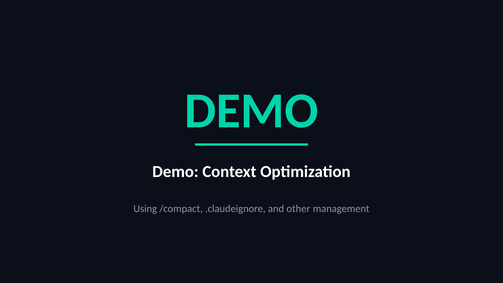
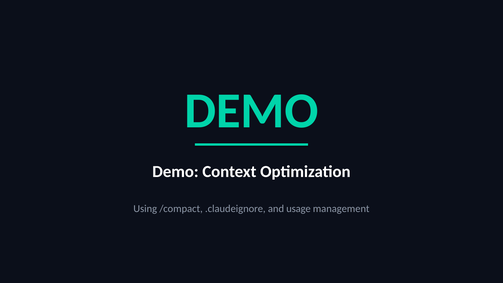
other: other -> usage (298, 209)
